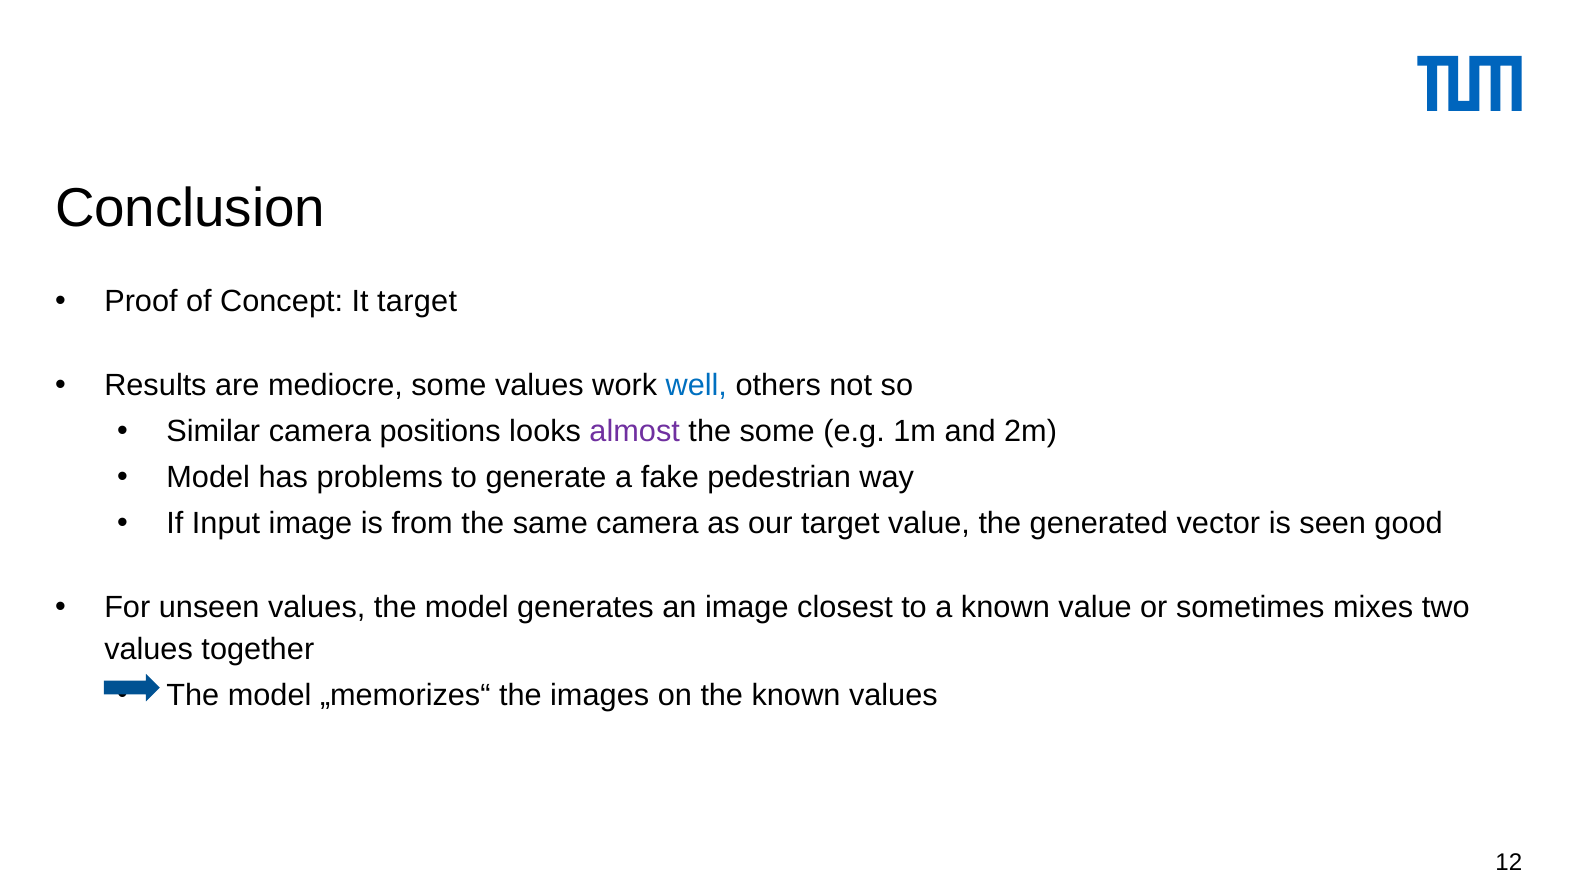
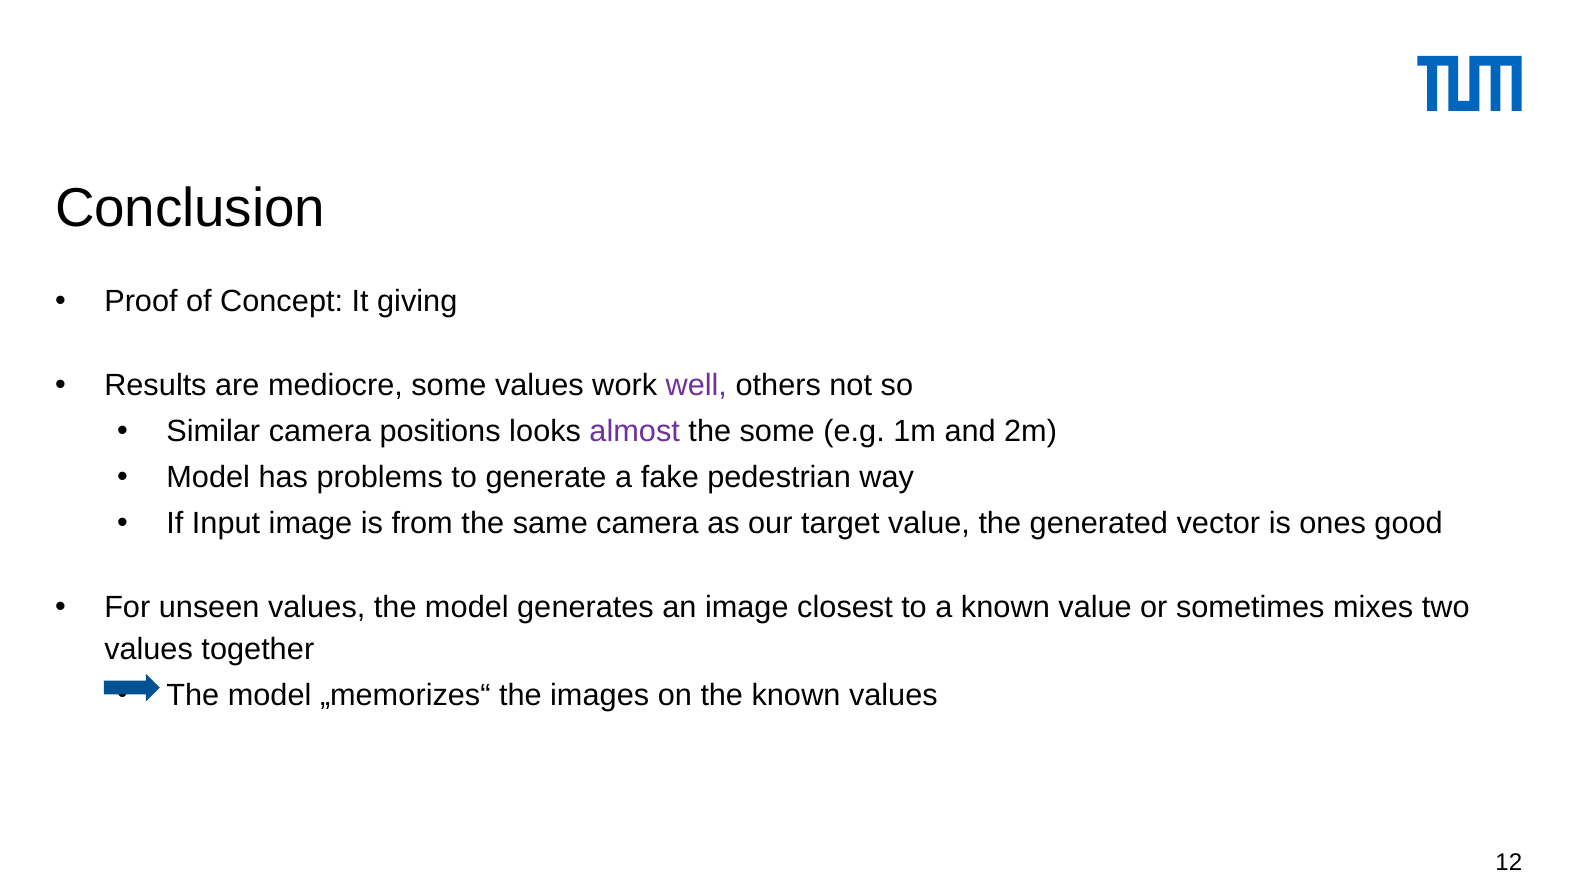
It target: target -> giving (417, 302)
well colour: blue -> purple (696, 386)
seen: seen -> ones (1333, 524)
